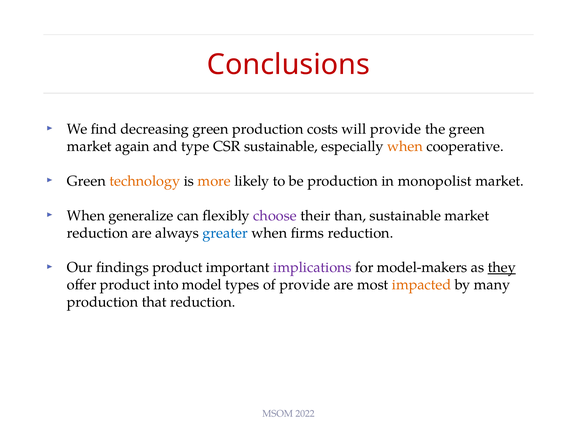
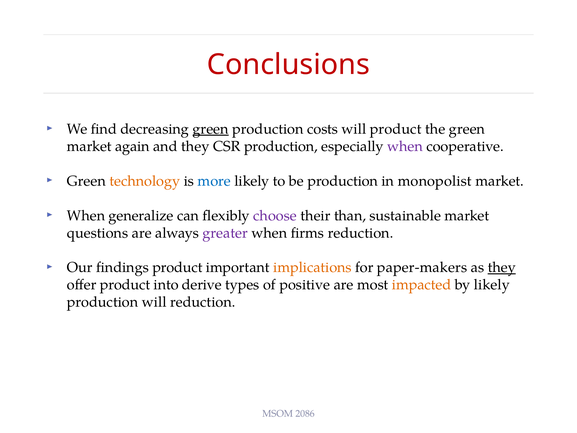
green underline: none -> present (211, 129)
will provide: provide -> product (396, 129)
and type: type -> they (195, 146)
CSR sustainable: sustainable -> production (281, 146)
when colour: orange -> purple (405, 146)
more colour: orange -> blue (214, 181)
reduction: reduction -> questions (98, 233)
greater colour: blue -> purple (225, 233)
implications colour: purple -> orange (312, 267)
model-makers: model-makers -> paper-makers (422, 267)
model: model -> derive (202, 285)
of provide: provide -> positive (305, 285)
by many: many -> likely (492, 285)
production that: that -> will (154, 302)
2022: 2022 -> 2086 (305, 413)
